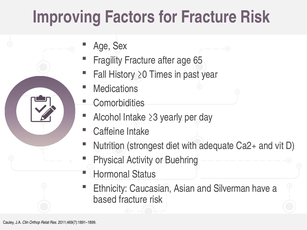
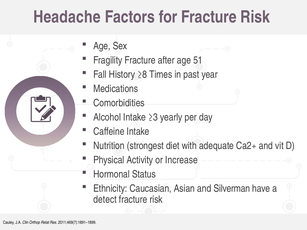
Improving: Improving -> Headache (67, 17)
65: 65 -> 51 (198, 60)
≥0: ≥0 -> ≥8 (142, 75)
Buehring: Buehring -> Increase (181, 160)
based: based -> detect (105, 200)
